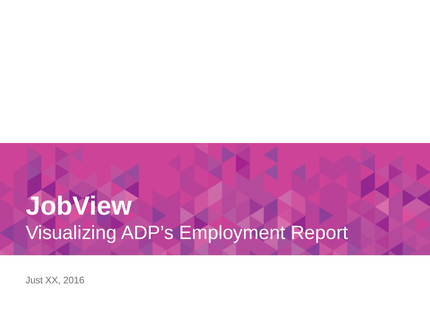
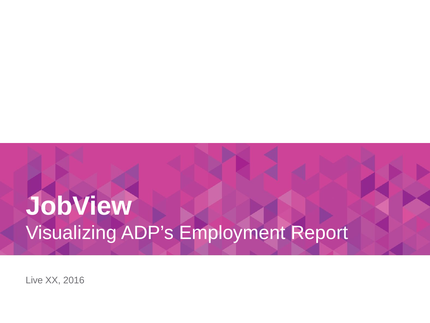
Just: Just -> Live (34, 280)
